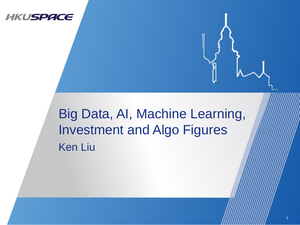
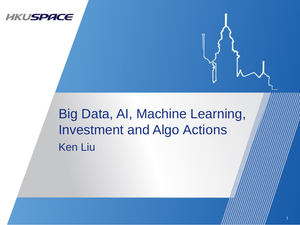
Figures: Figures -> Actions (205, 130)
